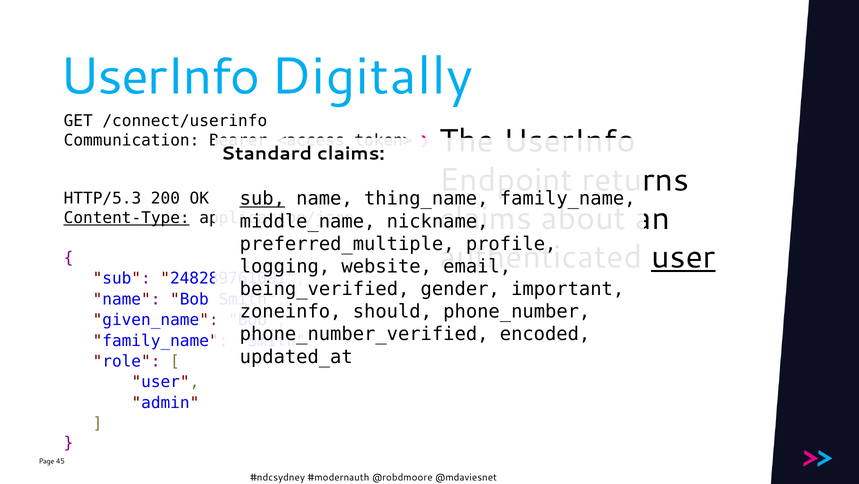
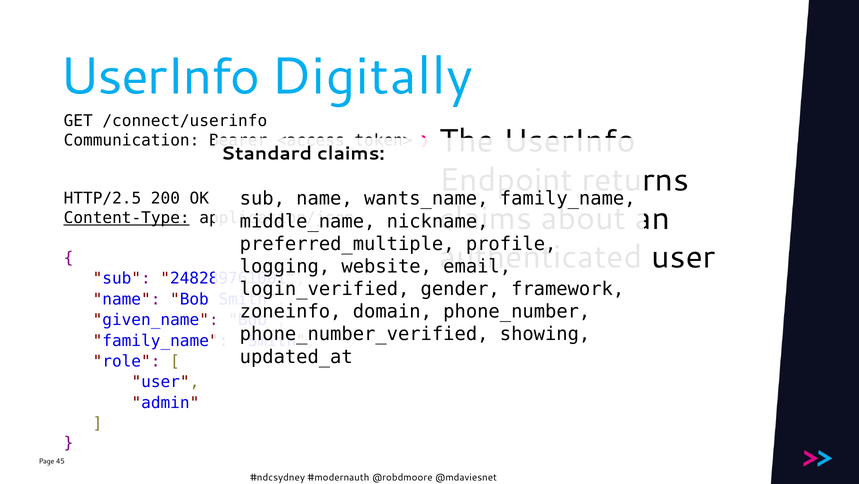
sub underline: present -> none (262, 198)
thing_name: thing_name -> wants_name (426, 198)
HTTP/5.3: HTTP/5.3 -> HTTP/2.5 (102, 198)
user underline: present -> none (683, 257)
being_verified: being_verified -> login_verified (325, 289)
important: important -> framework (568, 289)
should: should -> domain (392, 311)
encoded: encoded -> showing (545, 334)
